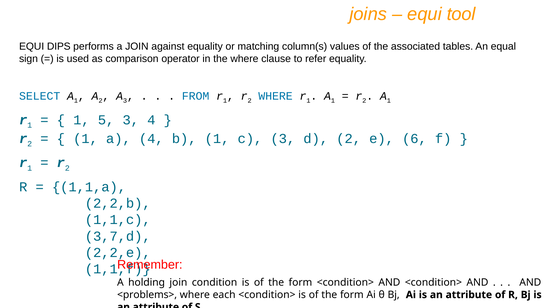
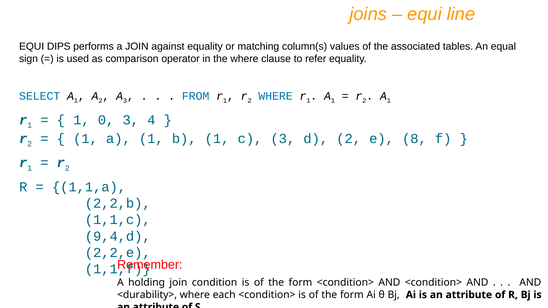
tool: tool -> line (461, 14)
5: 5 -> 0 (106, 120)
1 a 4: 4 -> 1 (151, 139)
6: 6 -> 8 (414, 139)
3,7,d: 3,7,d -> 9,4,d (118, 236)
<problems>: <problems> -> <durability> (147, 295)
